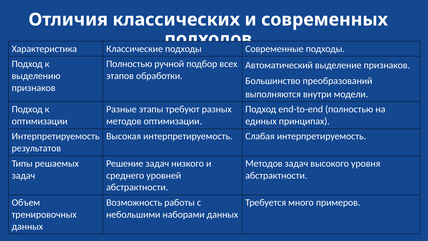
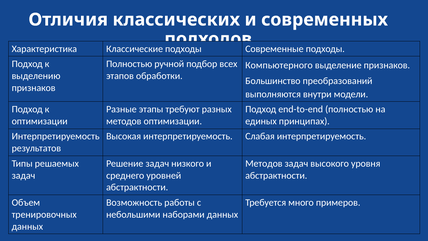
Автоматический: Автоматический -> Компьютерного (279, 65)
